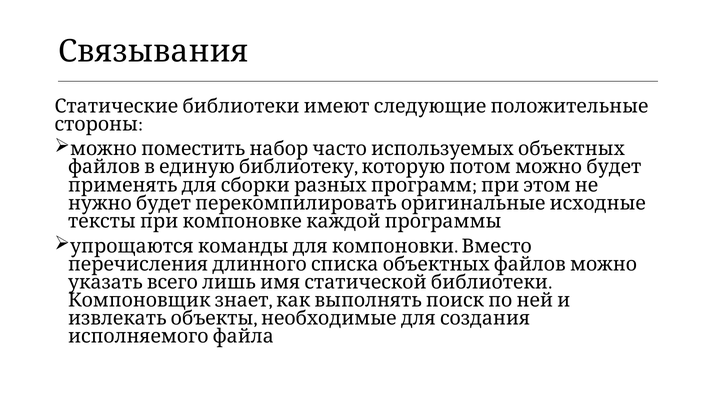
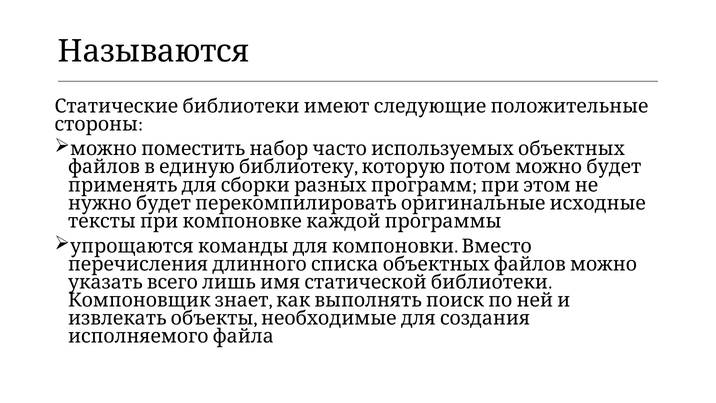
Связывания: Связывания -> Называются (154, 51)
